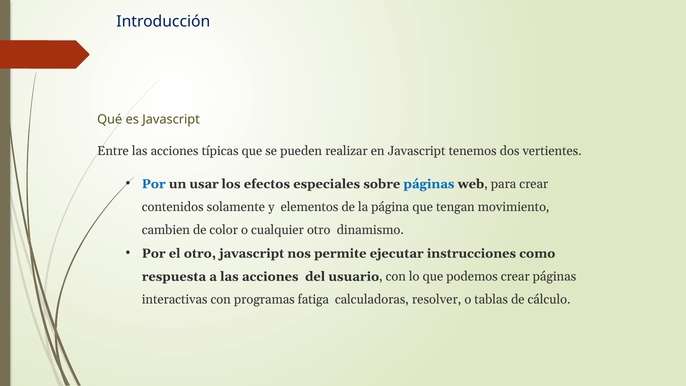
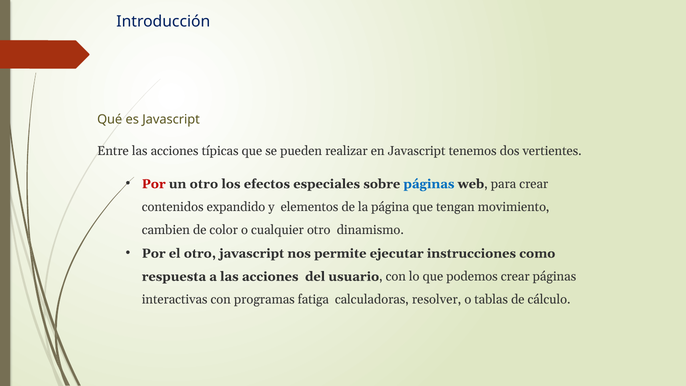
Por colour: blue -> red (154, 184)
un usar: usar -> otro (204, 184)
solamente: solamente -> expandido (236, 207)
